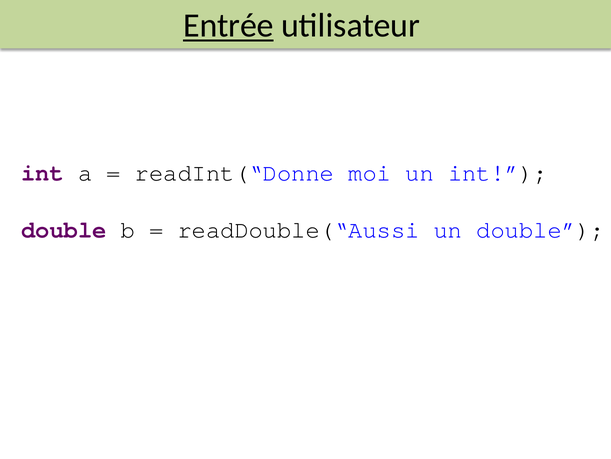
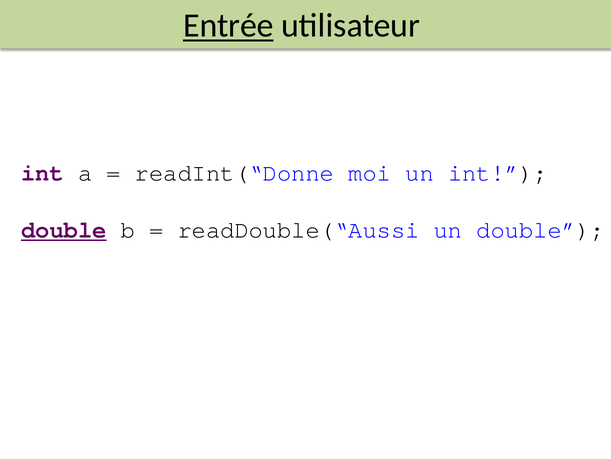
double underline: none -> present (64, 230)
